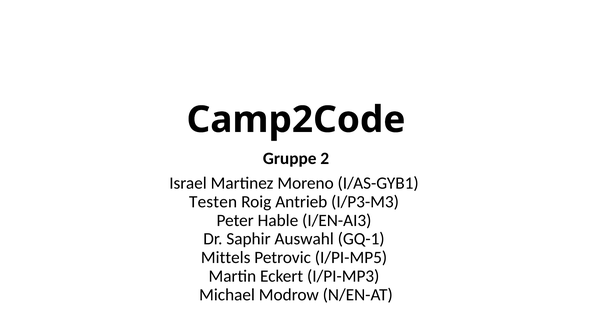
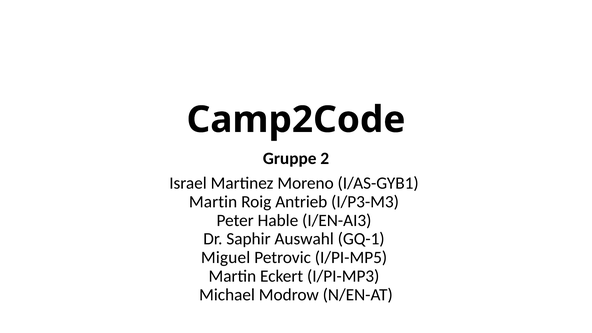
Testen: Testen -> Martin (213, 202)
Mittels: Mittels -> Miguel (226, 258)
